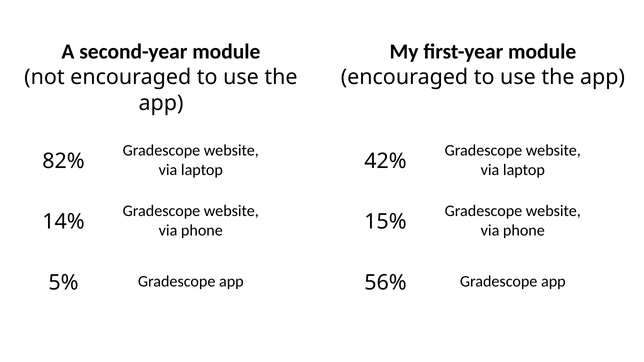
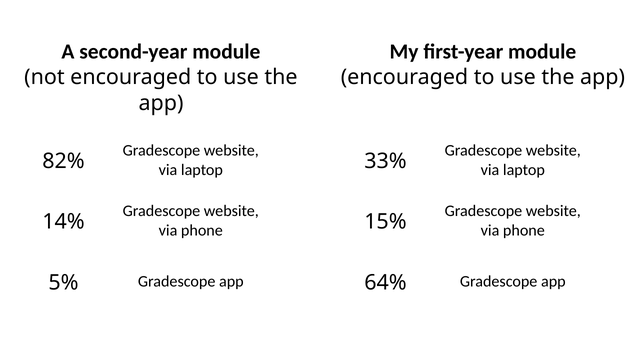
42%: 42% -> 33% (385, 161)
56%: 56% -> 64% (385, 283)
